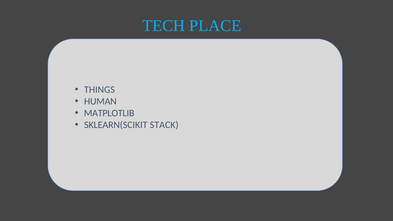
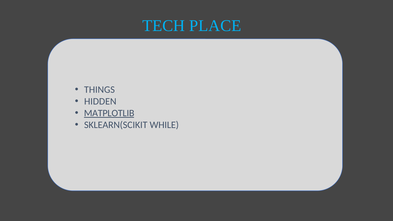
HUMAN: HUMAN -> HIDDEN (100, 101)
MATPLOTLIB underline: none -> present (109, 113)
STACK: STACK -> WHILE (164, 125)
